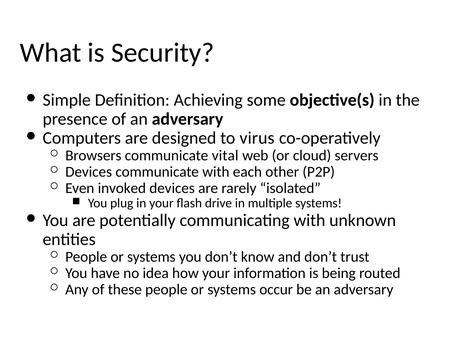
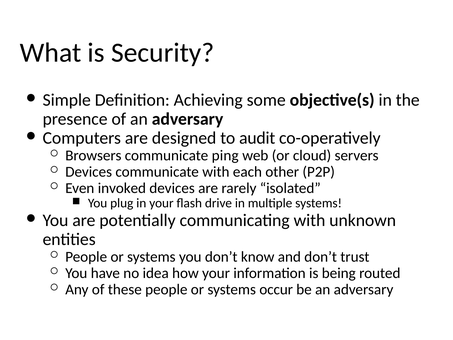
virus: virus -> audit (257, 138)
vital: vital -> ping (225, 155)
